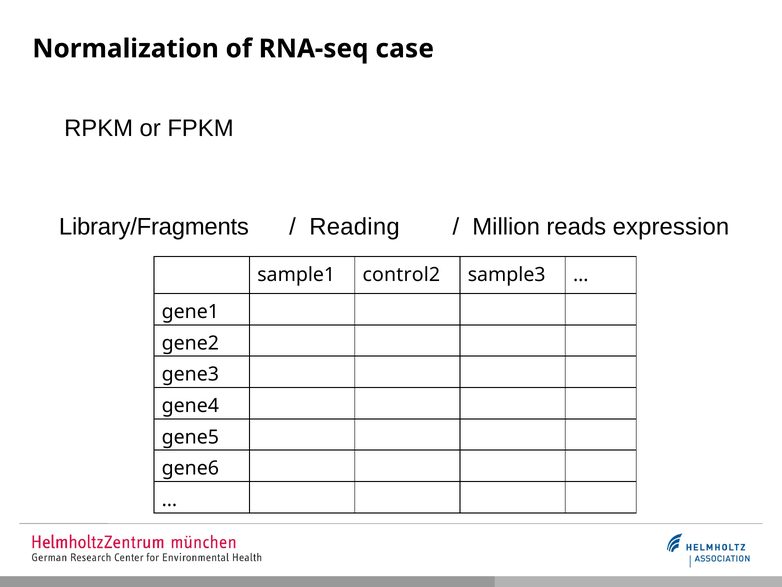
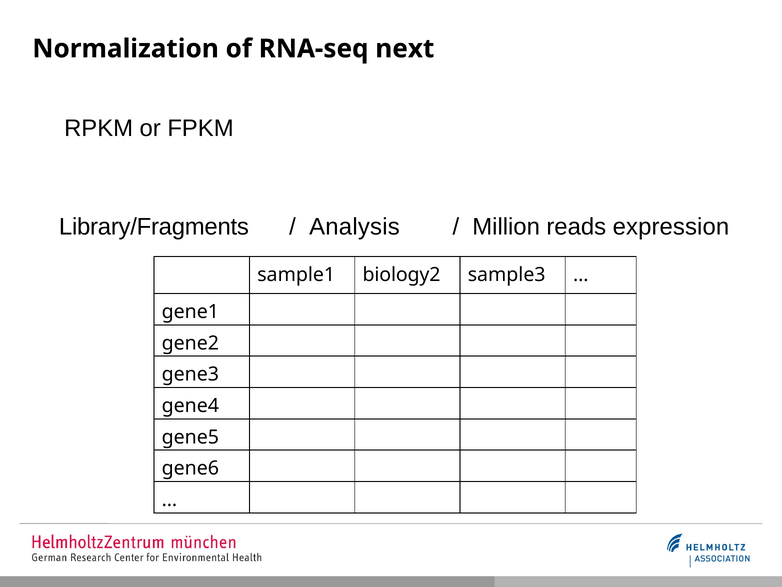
case: case -> next (405, 49)
Reading: Reading -> Analysis (354, 227)
control2: control2 -> biology2 (402, 275)
